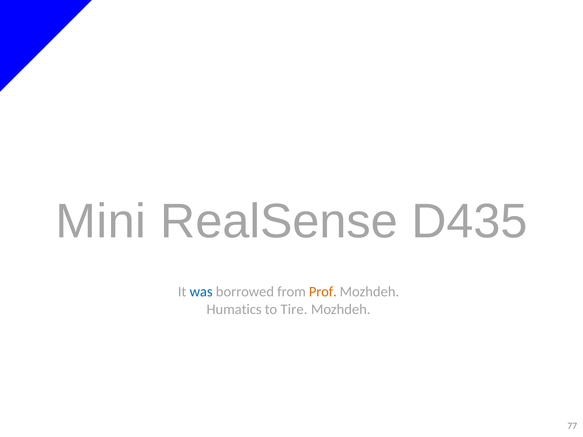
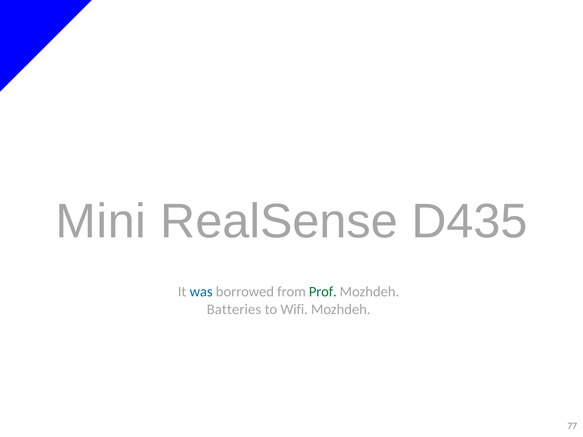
Prof colour: orange -> green (323, 292)
Humatics: Humatics -> Batteries (234, 309)
Tire: Tire -> Wifi (294, 309)
